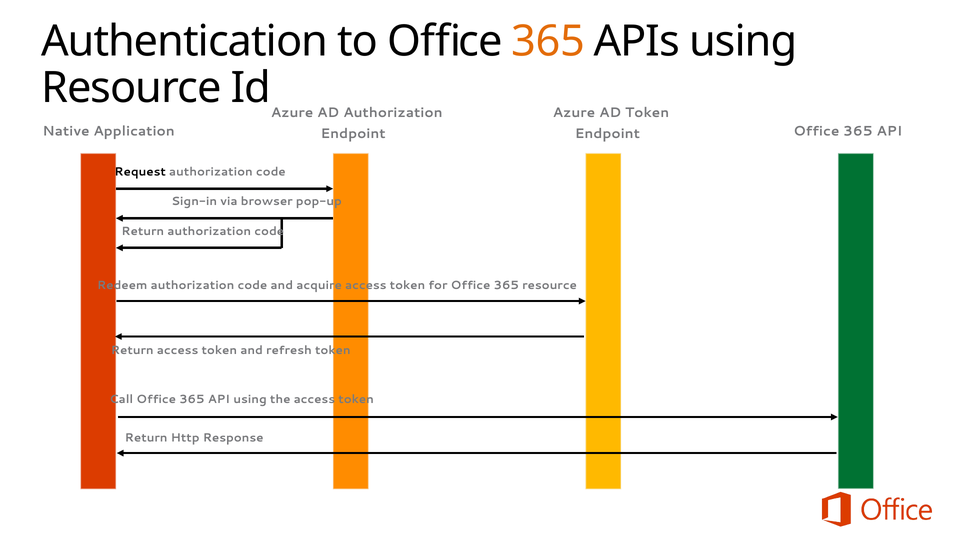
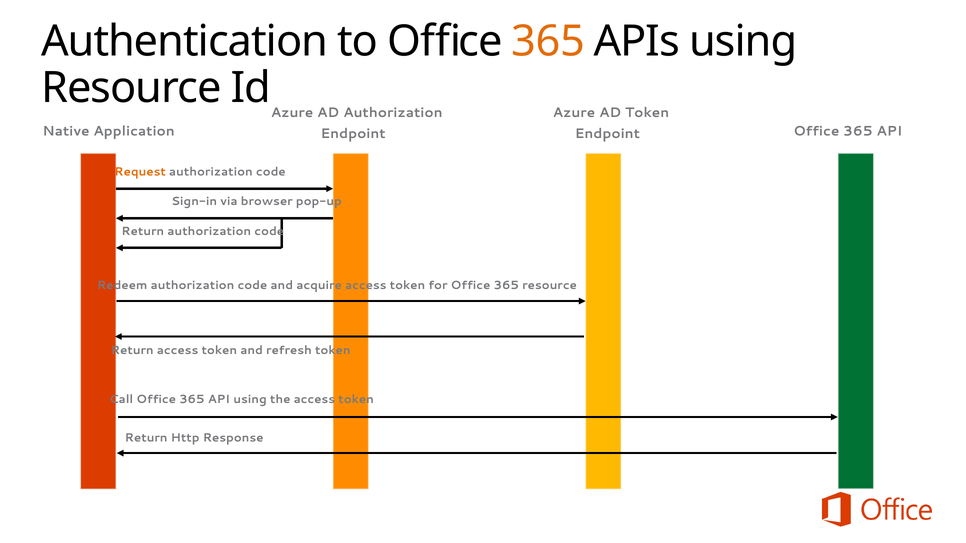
Request colour: black -> orange (140, 172)
